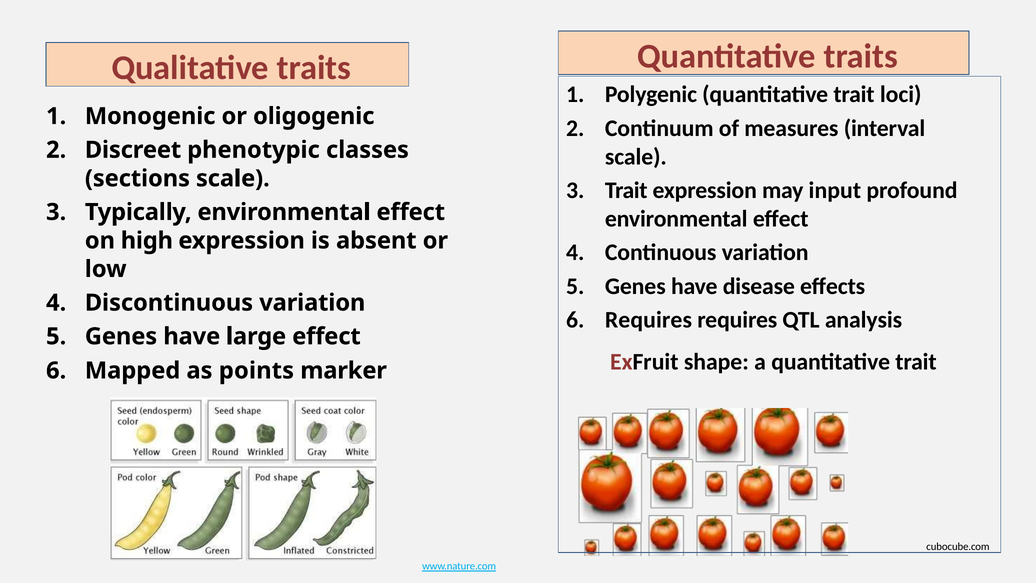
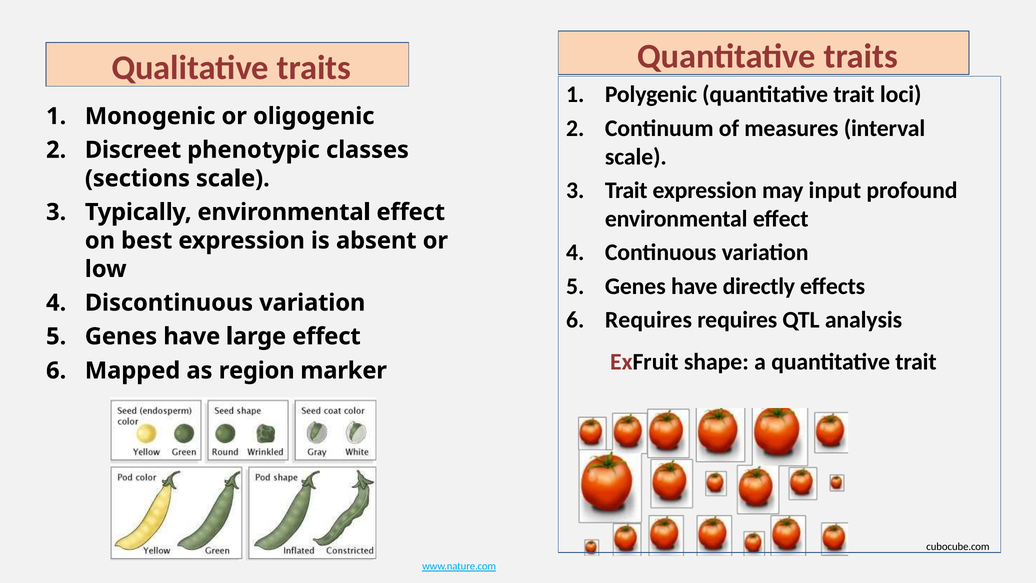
high: high -> best (147, 241)
disease: disease -> directly (759, 286)
points: points -> region (257, 370)
